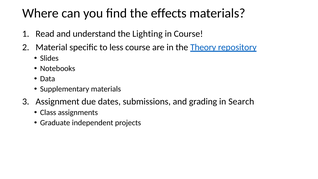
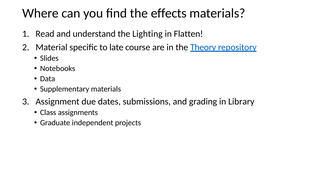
in Course: Course -> Flatten (188, 34)
less: less -> late (116, 47)
Search: Search -> Library (241, 101)
